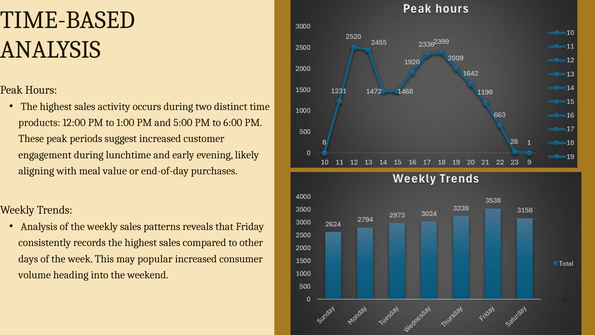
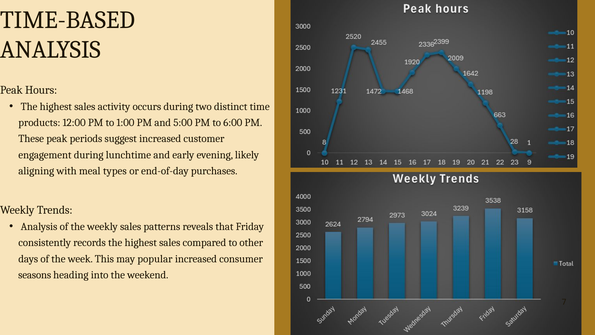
value: value -> types (115, 171)
volume: volume -> seasons (35, 275)
